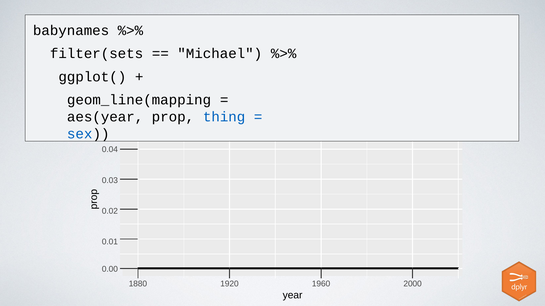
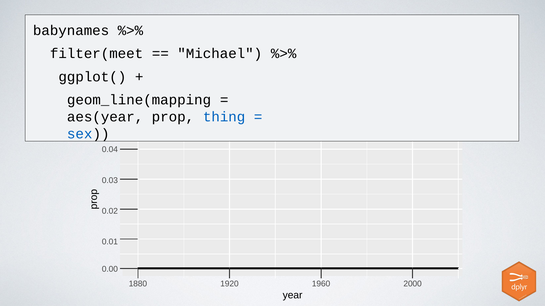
filter(sets: filter(sets -> filter(meet (97, 54)
